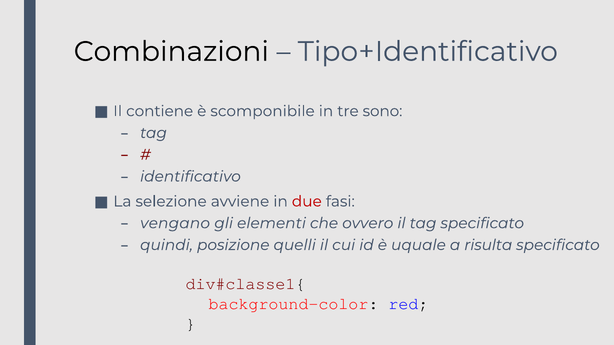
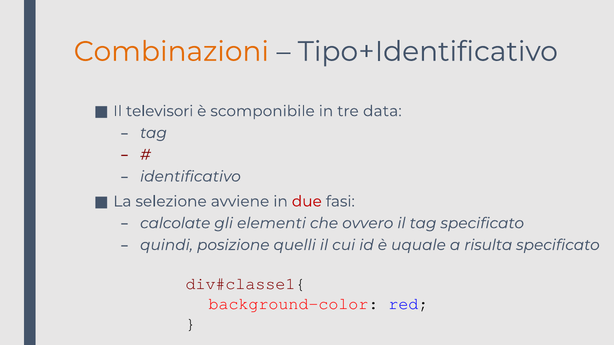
Combinazioni colour: black -> orange (171, 52)
contiene: contiene -> televisori (160, 111)
sono: sono -> data (382, 111)
vengano: vengano -> calcolate (175, 223)
